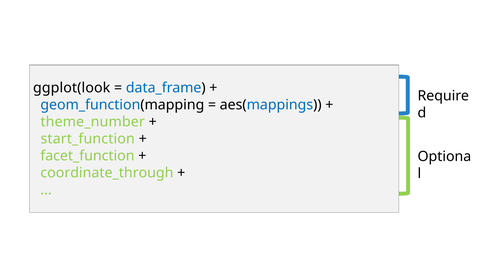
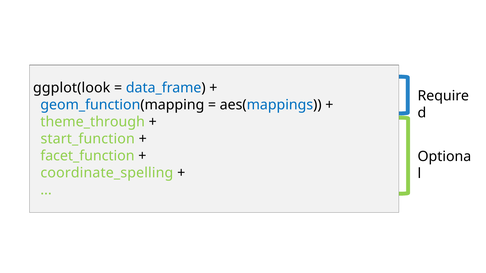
theme_number: theme_number -> theme_through (93, 122)
coordinate_through: coordinate_through -> coordinate_spelling (107, 173)
